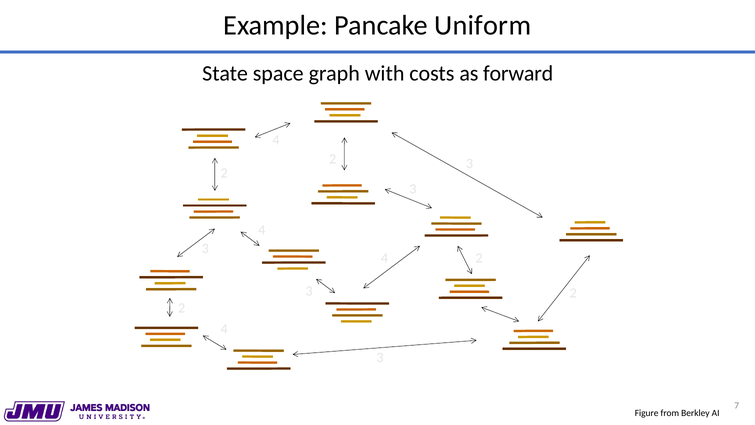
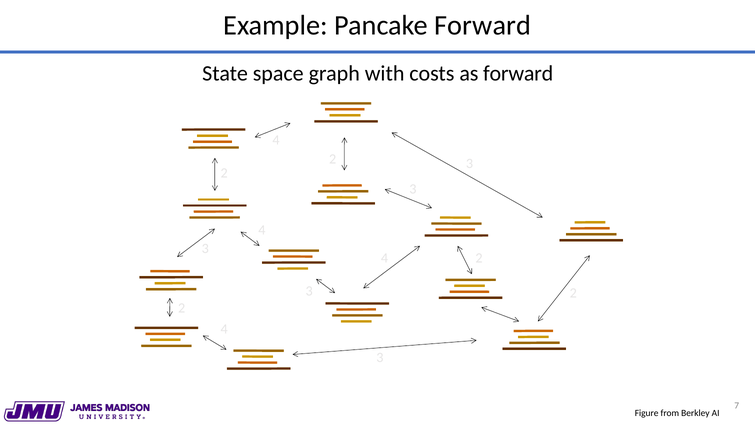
Pancake Uniform: Uniform -> Forward (483, 25)
